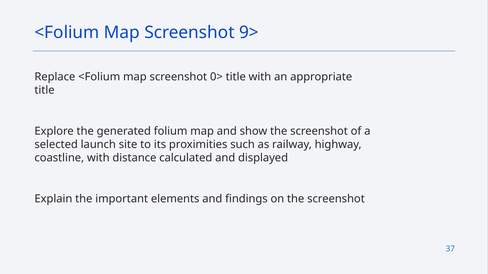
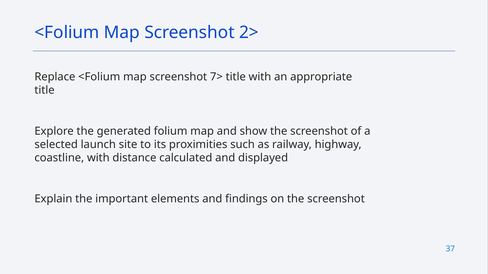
9>: 9> -> 2> (249, 33)
0>: 0> -> 7> (216, 77)
